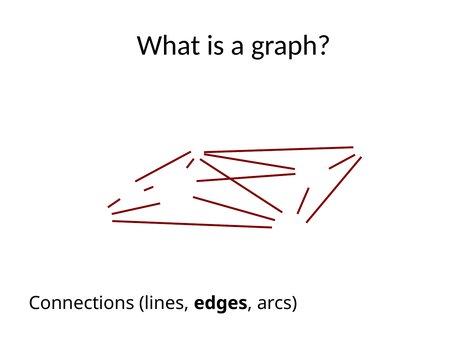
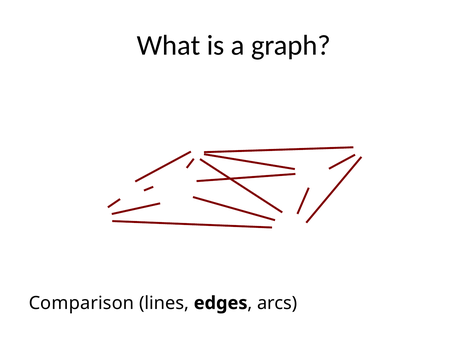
Connections: Connections -> Comparison (81, 303)
